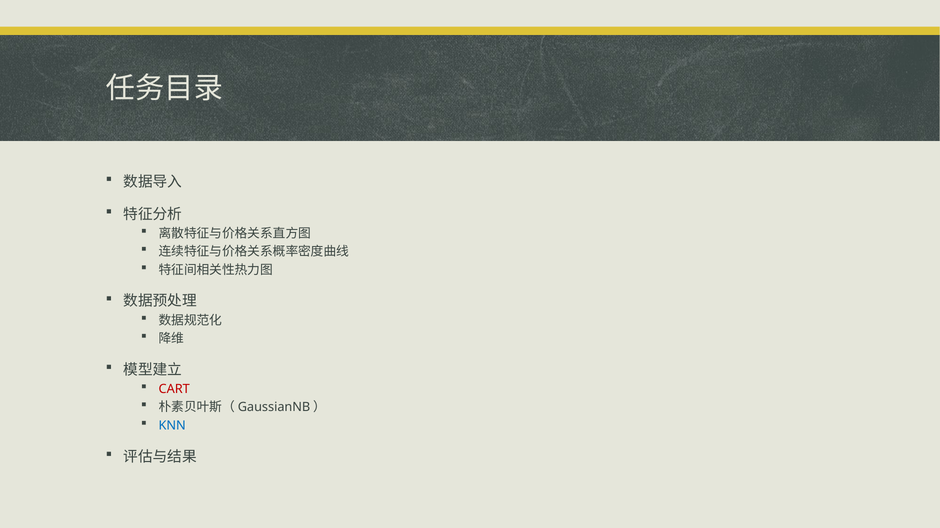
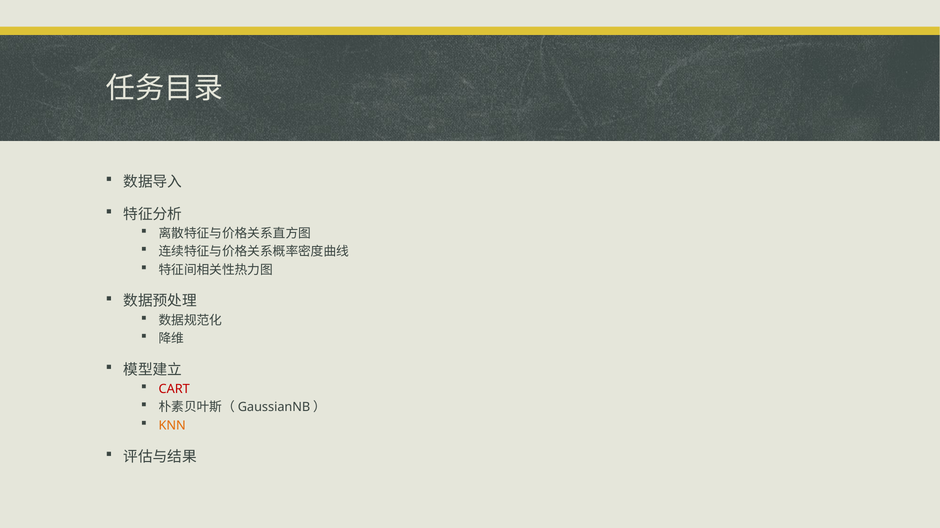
KNN colour: blue -> orange (172, 426)
